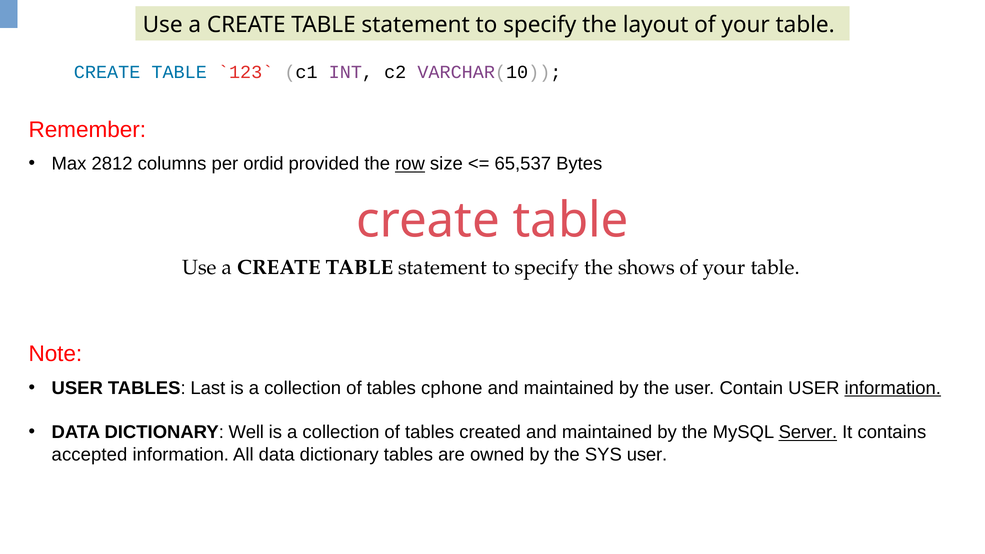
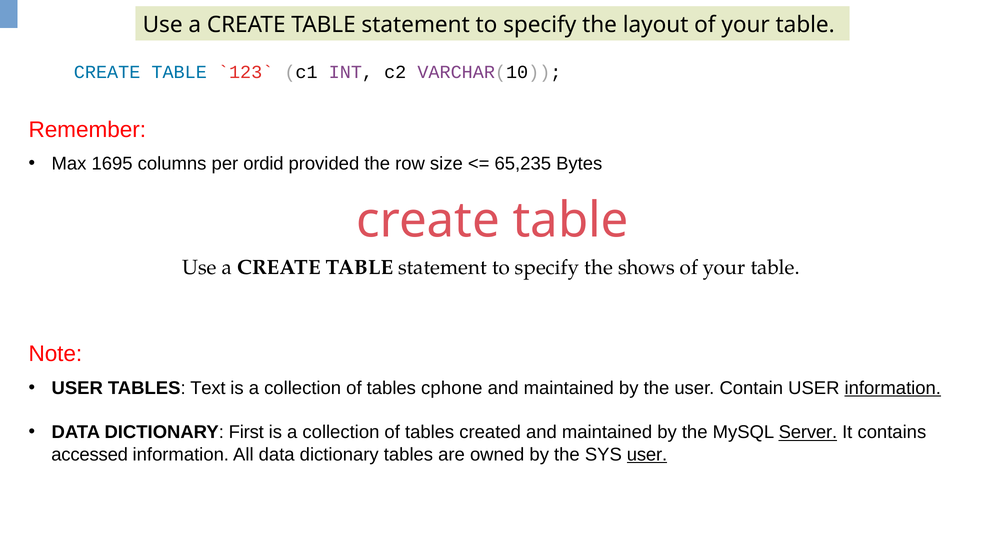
2812: 2812 -> 1695 (112, 164)
row underline: present -> none (410, 164)
65,537: 65,537 -> 65,235 (523, 164)
Last: Last -> Text (208, 388)
Well: Well -> First (246, 432)
accepted: accepted -> accessed (90, 455)
user underline: none -> present (647, 455)
